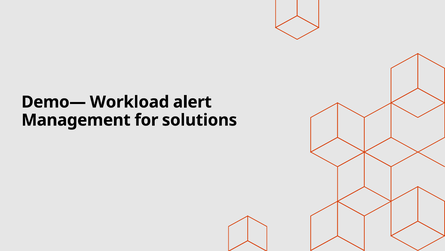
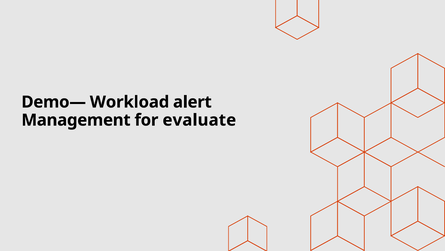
solutions: solutions -> evaluate (199, 120)
